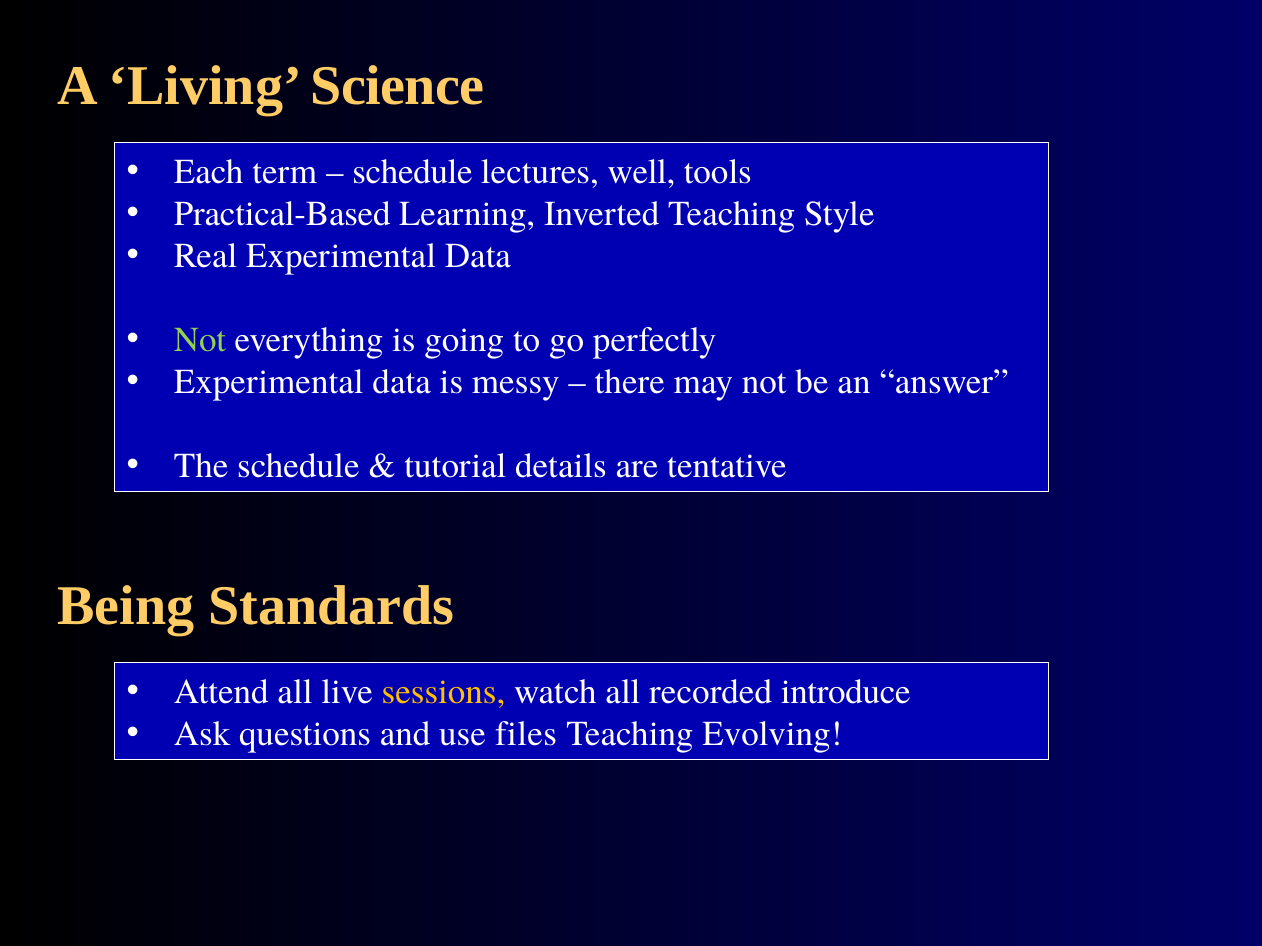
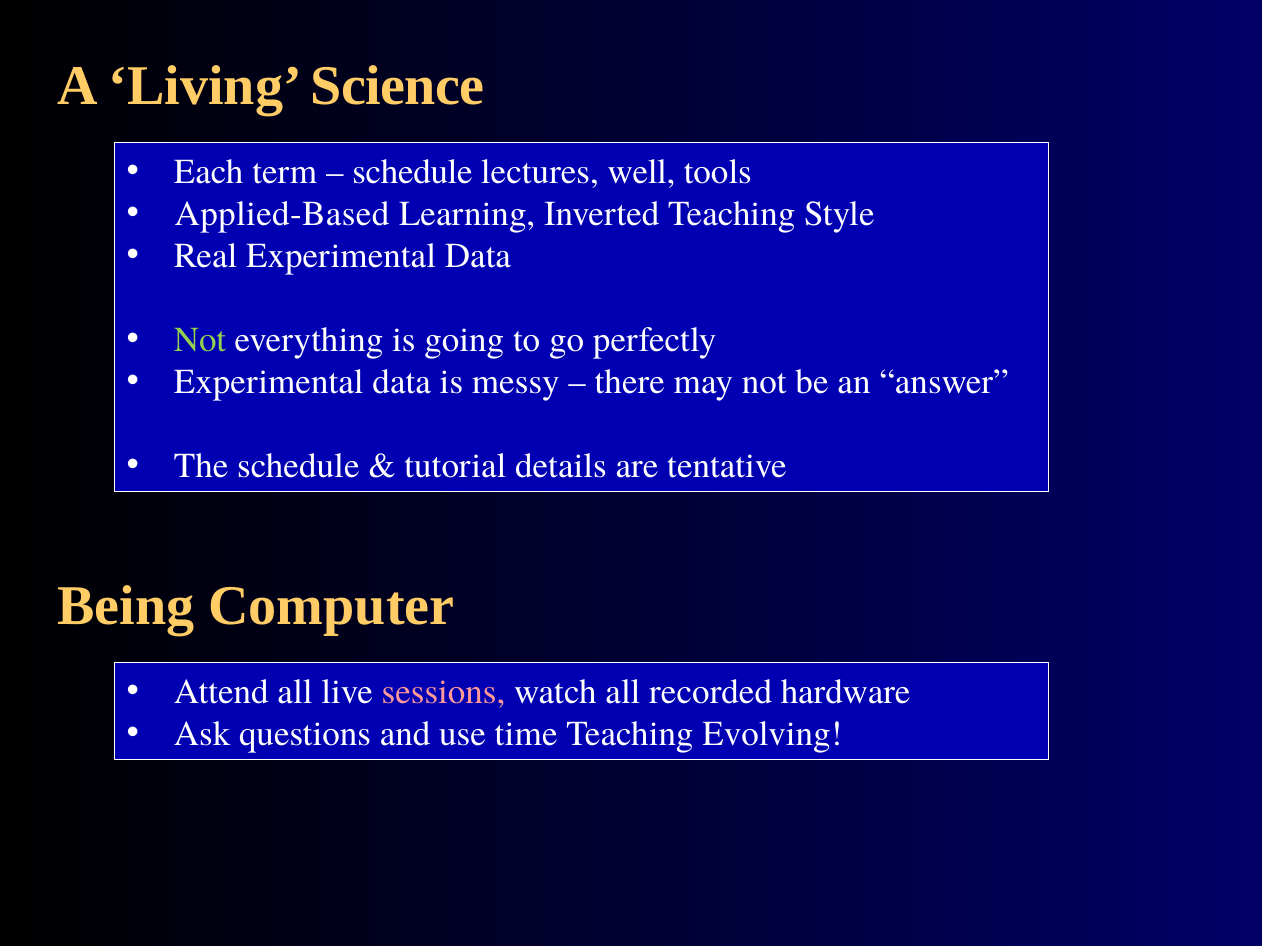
Practical-Based: Practical-Based -> Applied-Based (282, 214)
Standards: Standards -> Computer (331, 607)
sessions colour: yellow -> pink (444, 693)
introduce: introduce -> hardware (846, 693)
files: files -> time (526, 735)
